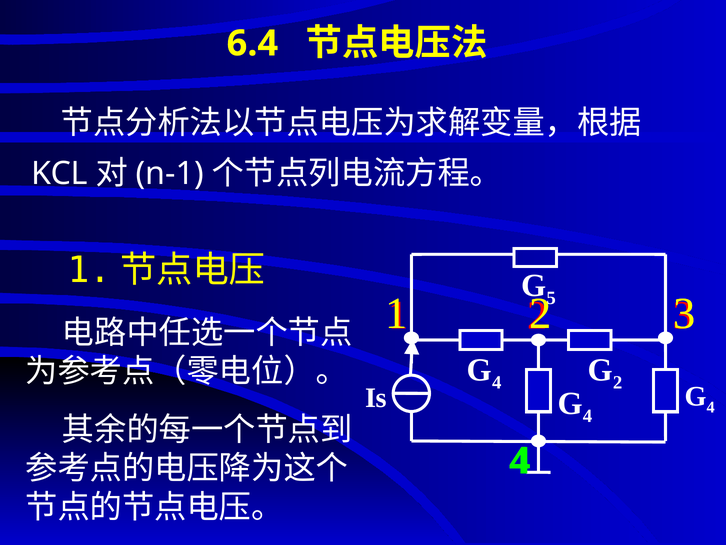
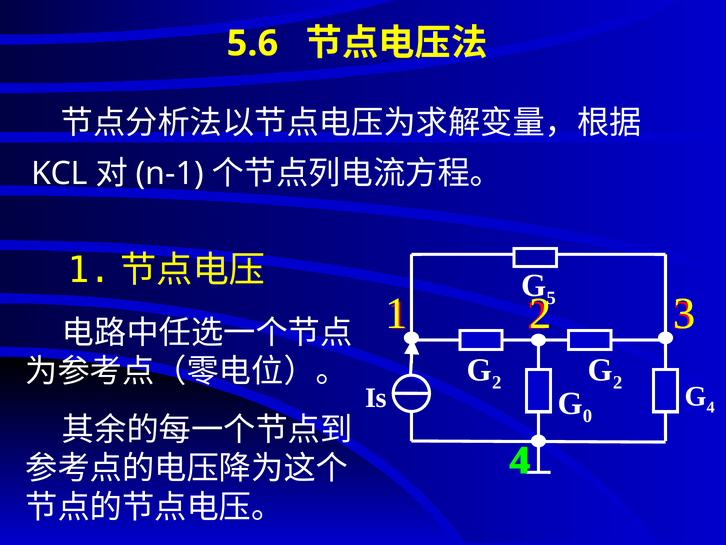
6.4: 6.4 -> 5.6 (252, 43)
4: 4 -> 2 (497, 382)
4: 4 -> 0 (587, 416)
